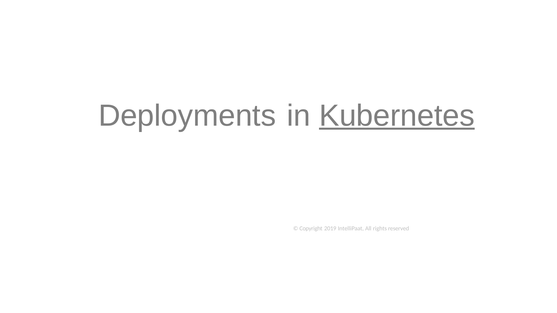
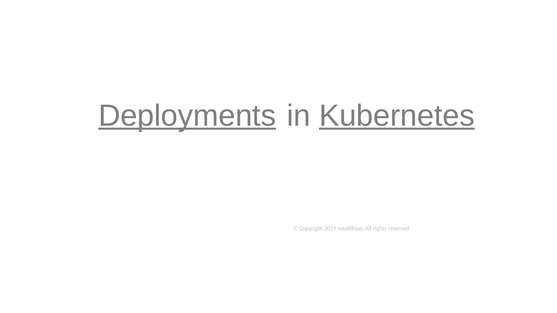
Deployments underline: none -> present (187, 116)
